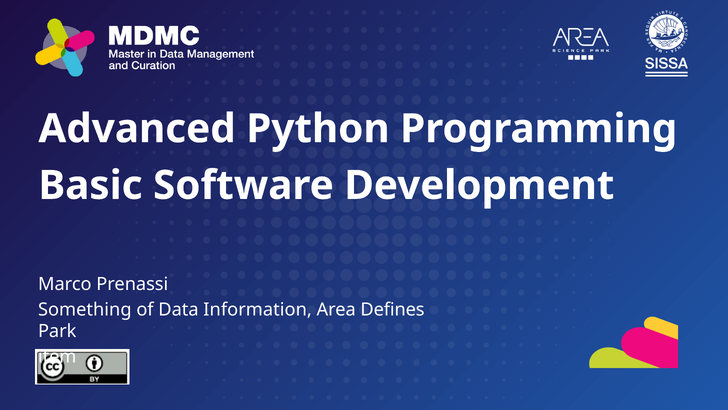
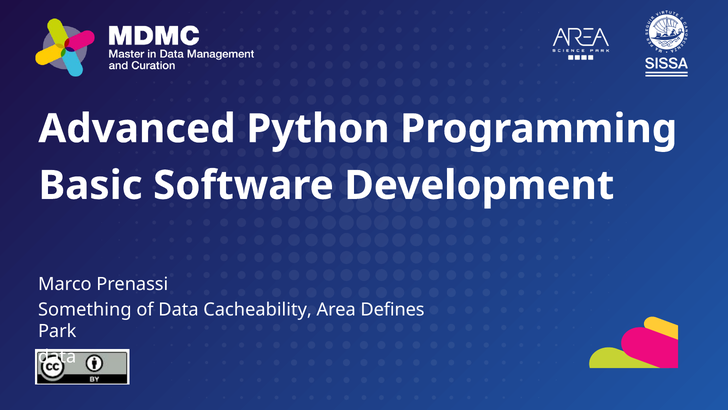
Information: Information -> Cacheability (258, 309)
item: item -> data (57, 357)
